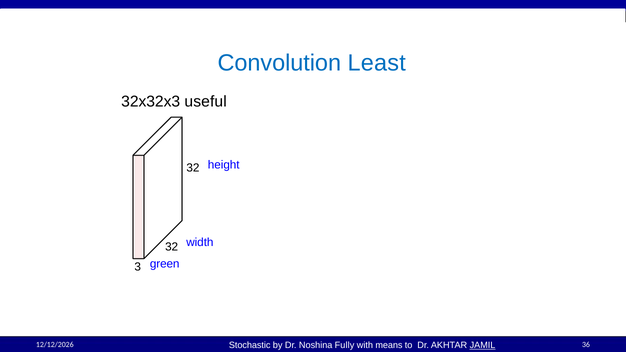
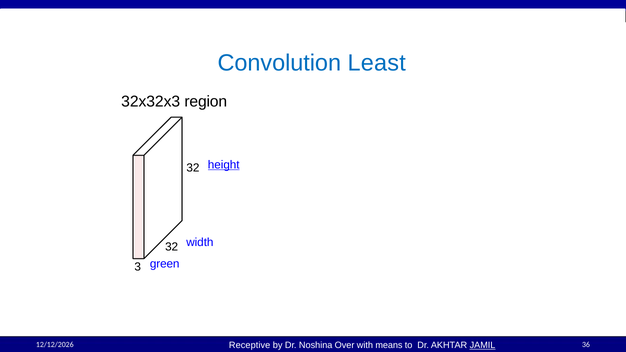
useful: useful -> region (206, 102)
height underline: none -> present (224, 165)
Stochastic: Stochastic -> Receptive (250, 345)
Fully: Fully -> Over (345, 345)
